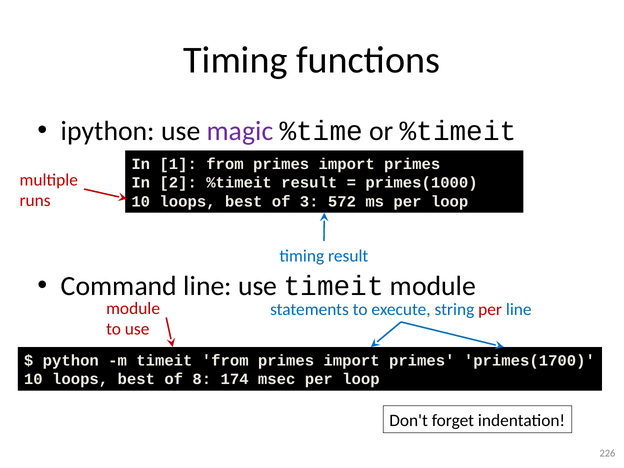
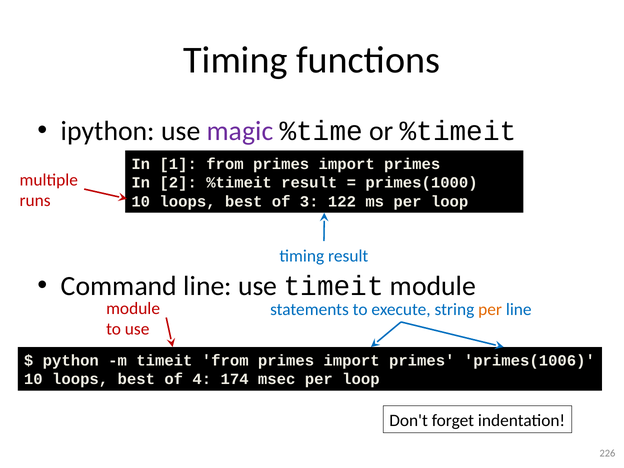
572: 572 -> 122 (342, 201)
per colour: red -> orange (490, 310)
primes(1700: primes(1700 -> primes(1006 (529, 361)
8: 8 -> 4 (202, 379)
